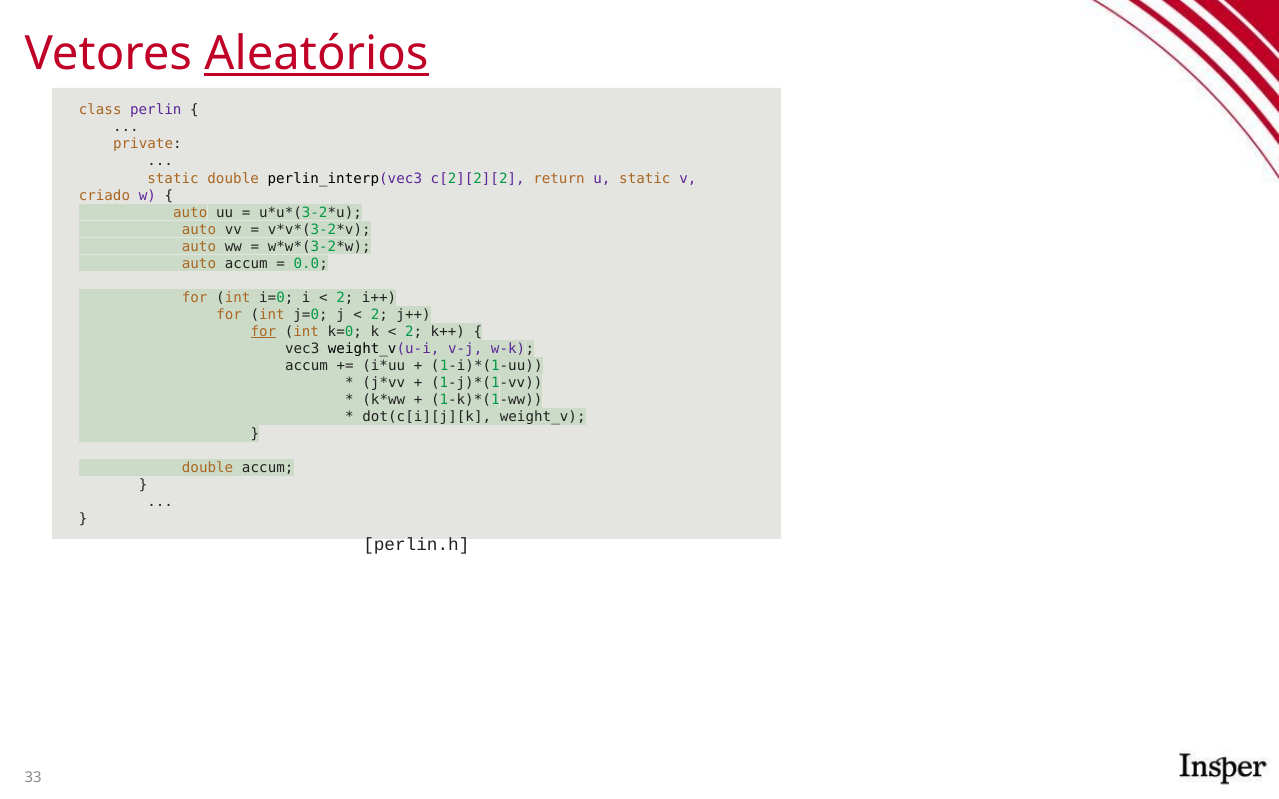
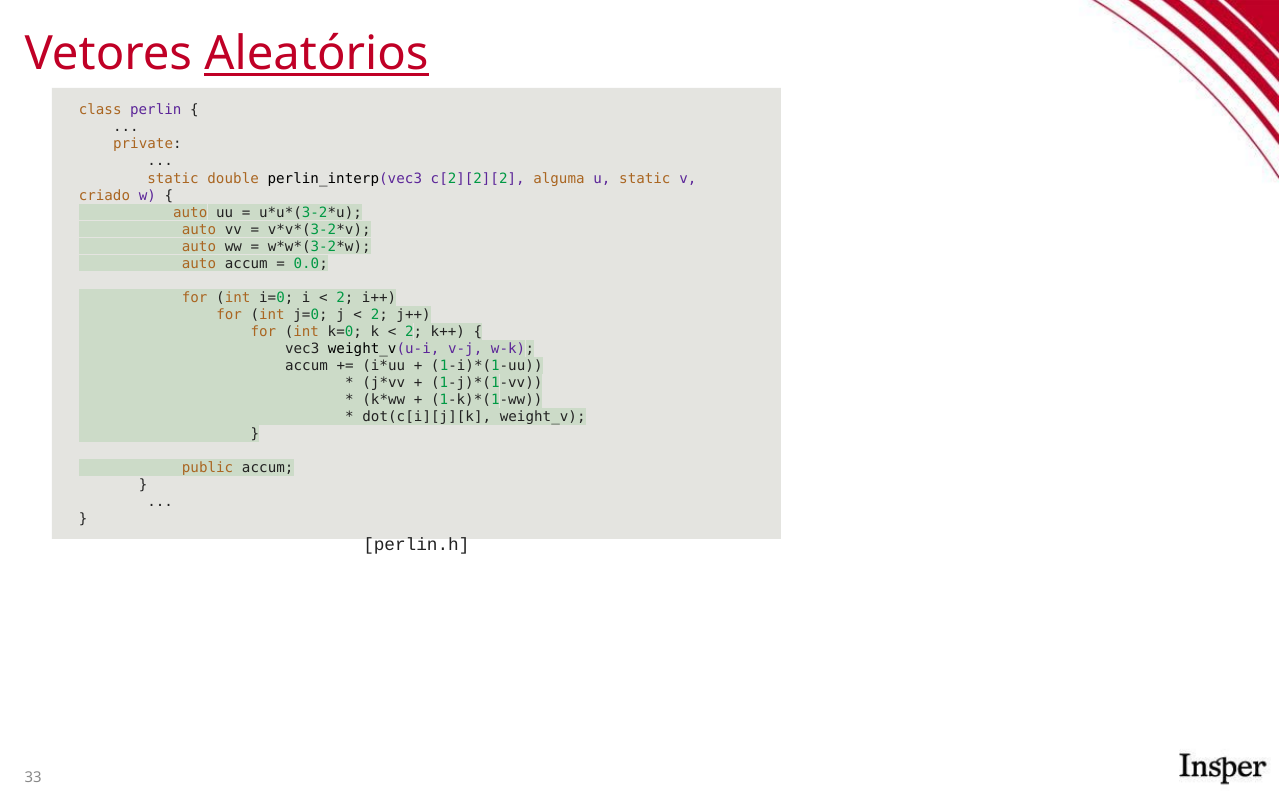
return: return -> alguma (559, 178)
for underline: present -> none (263, 332)
double: double -> public (208, 468)
